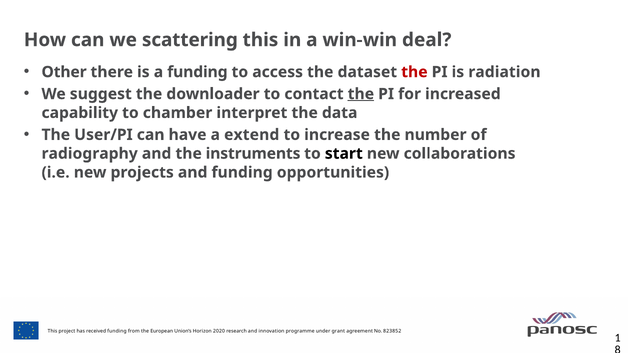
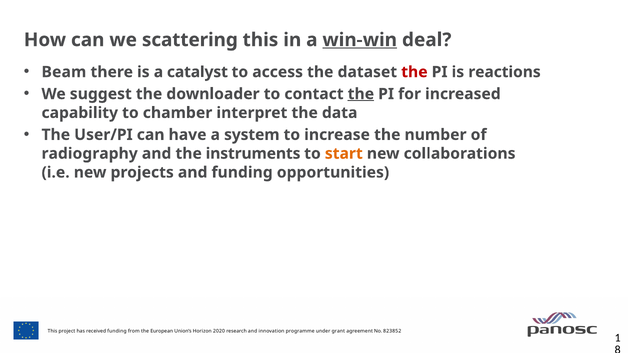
win-win underline: none -> present (360, 40)
Other: Other -> Beam (64, 72)
a funding: funding -> catalyst (197, 72)
radiation: radiation -> reactions (504, 72)
extend: extend -> system (252, 135)
start colour: black -> orange (344, 154)
